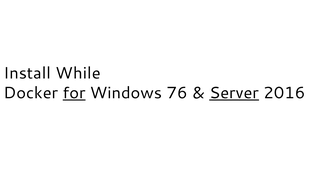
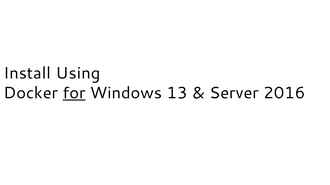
While: While -> Using (78, 74)
76: 76 -> 13 (177, 93)
Server underline: present -> none (234, 93)
